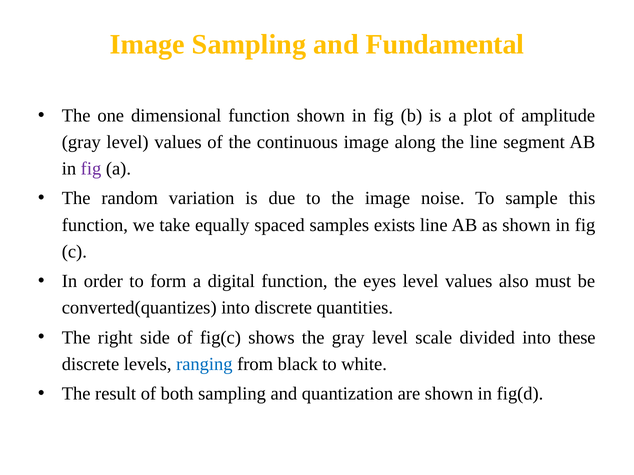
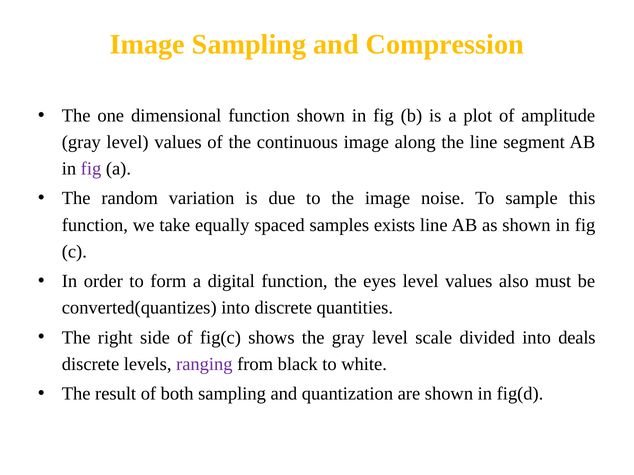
Fundamental: Fundamental -> Compression (445, 45)
these: these -> deals (577, 338)
ranging colour: blue -> purple (204, 364)
